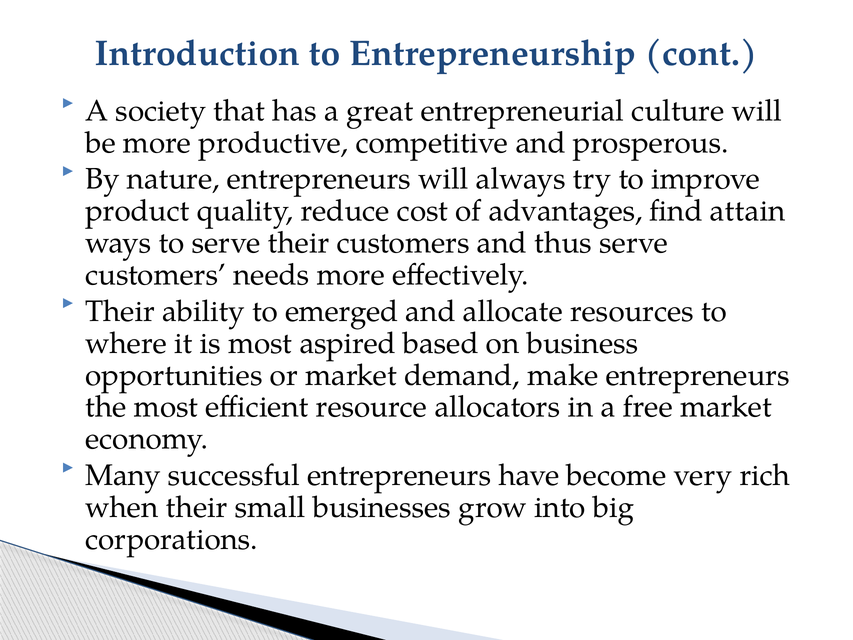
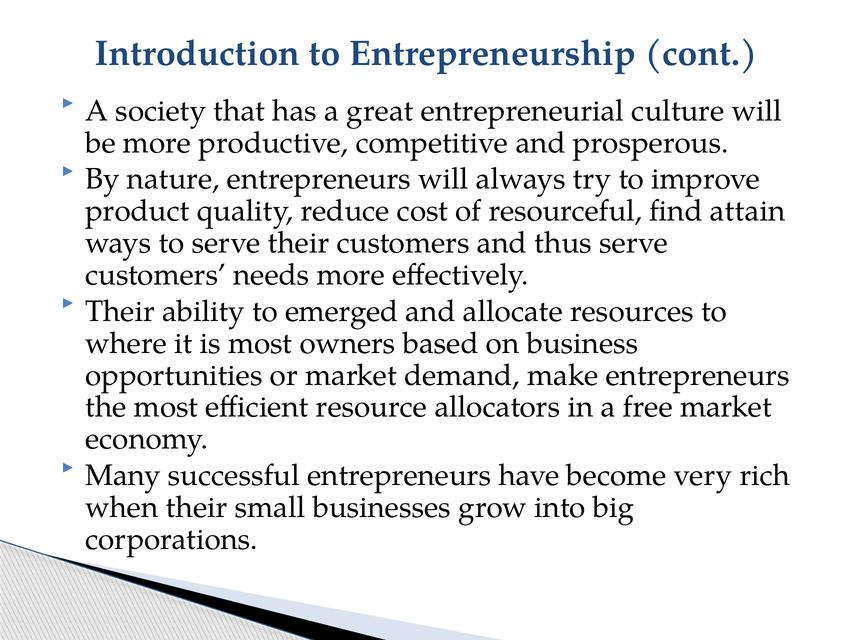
advantages: advantages -> resourceful (565, 211)
aspired: aspired -> owners (348, 343)
